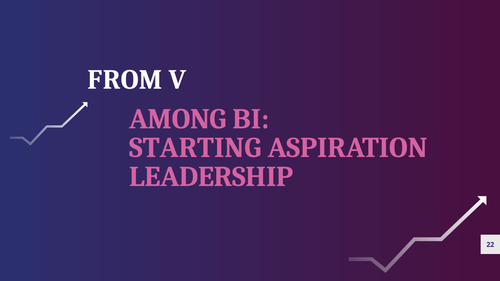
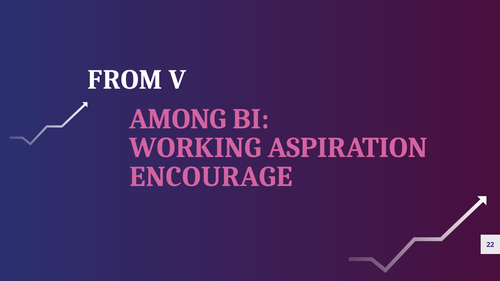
STARTING: STARTING -> WORKING (195, 148)
LEADERSHIP: LEADERSHIP -> ENCOURAGE (211, 177)
